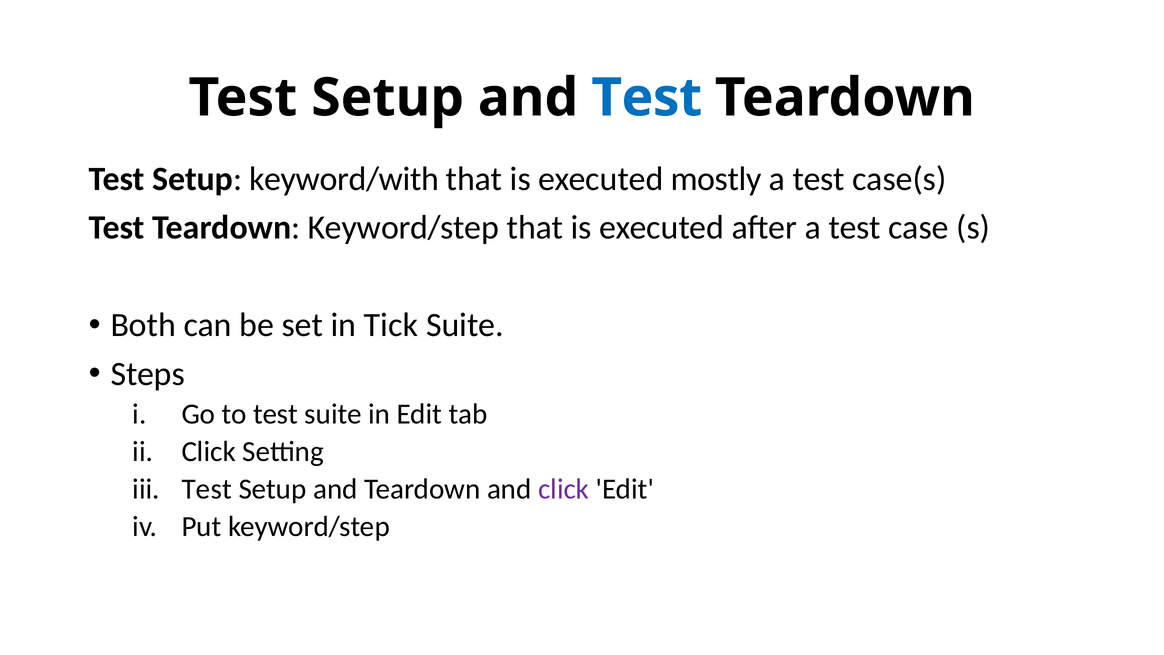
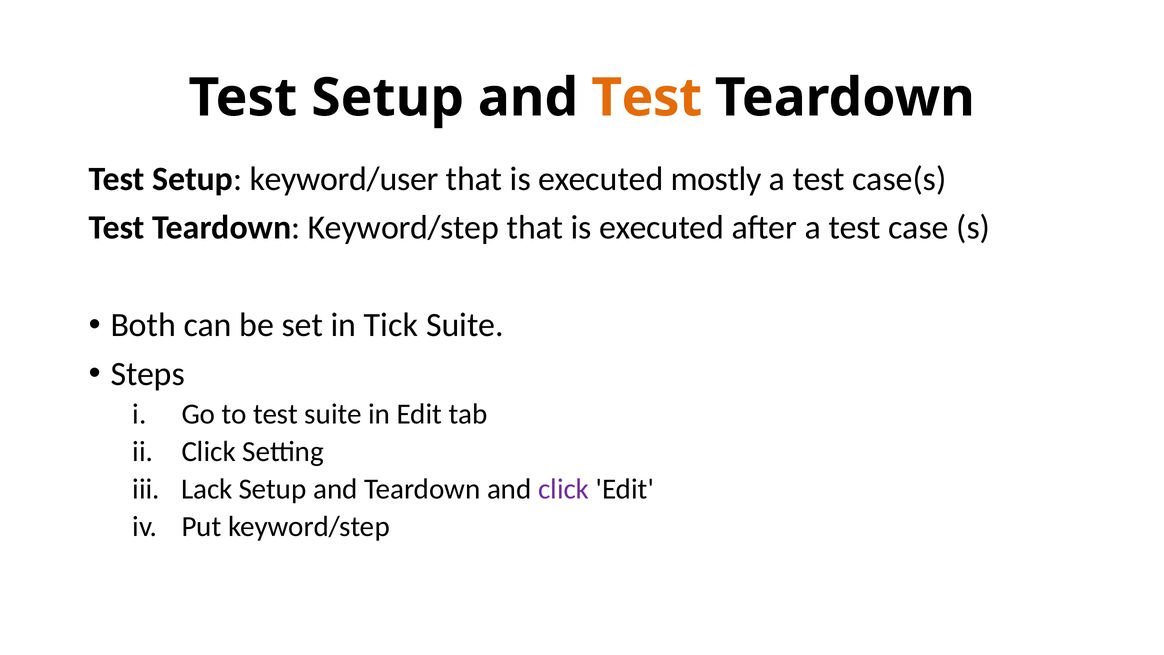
Test colour: blue -> orange (647, 98)
keyword/with: keyword/with -> keyword/user (344, 179)
Test: Test -> Lack (207, 489)
